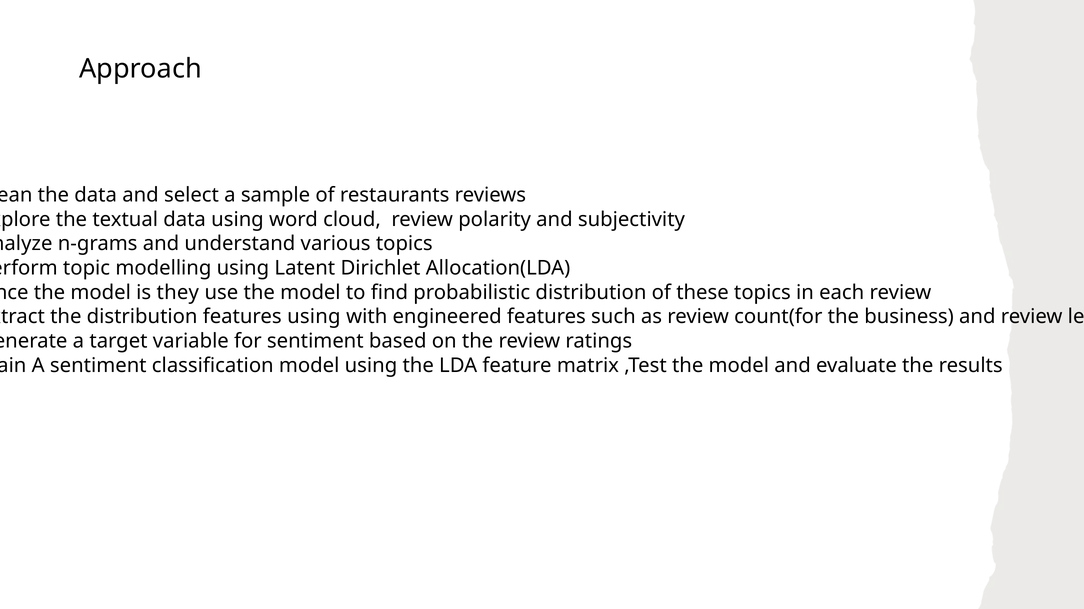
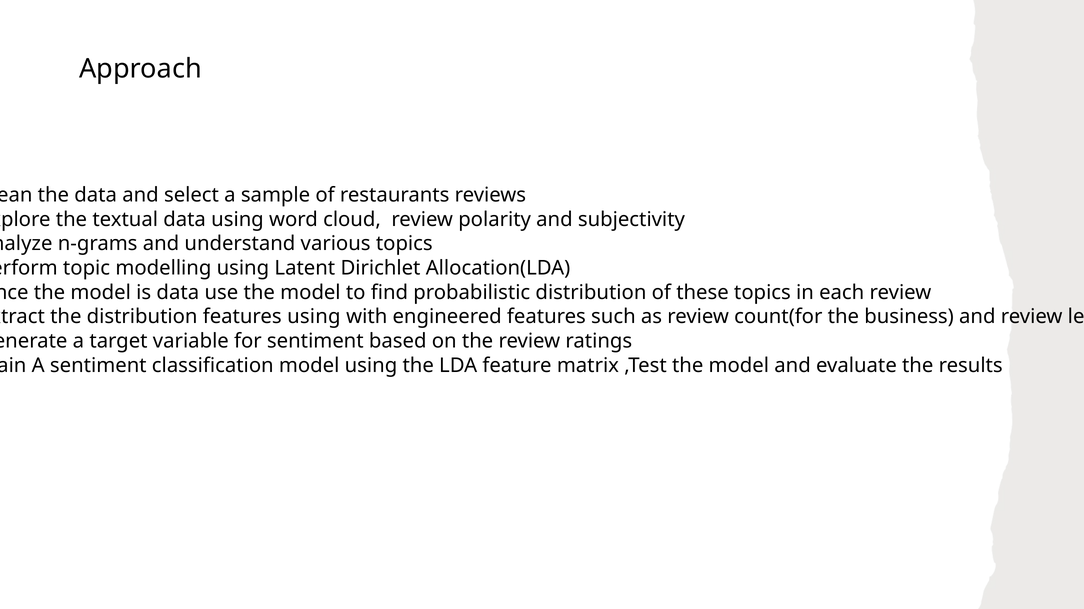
is they: they -> data (178, 293)
